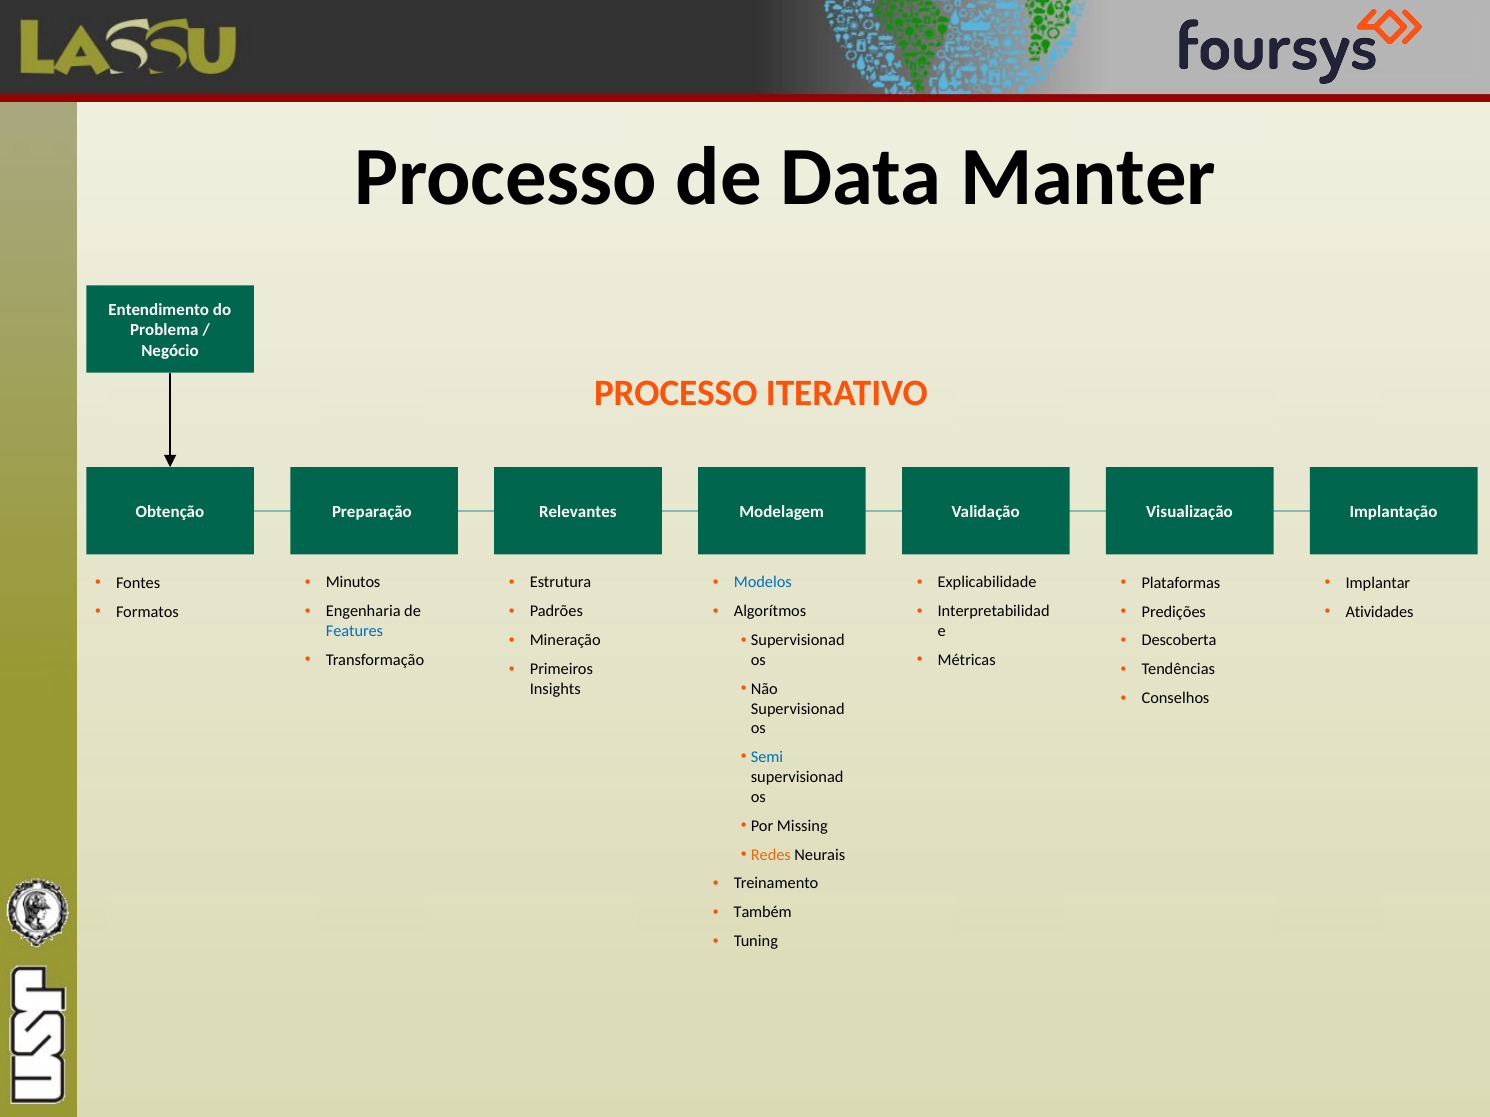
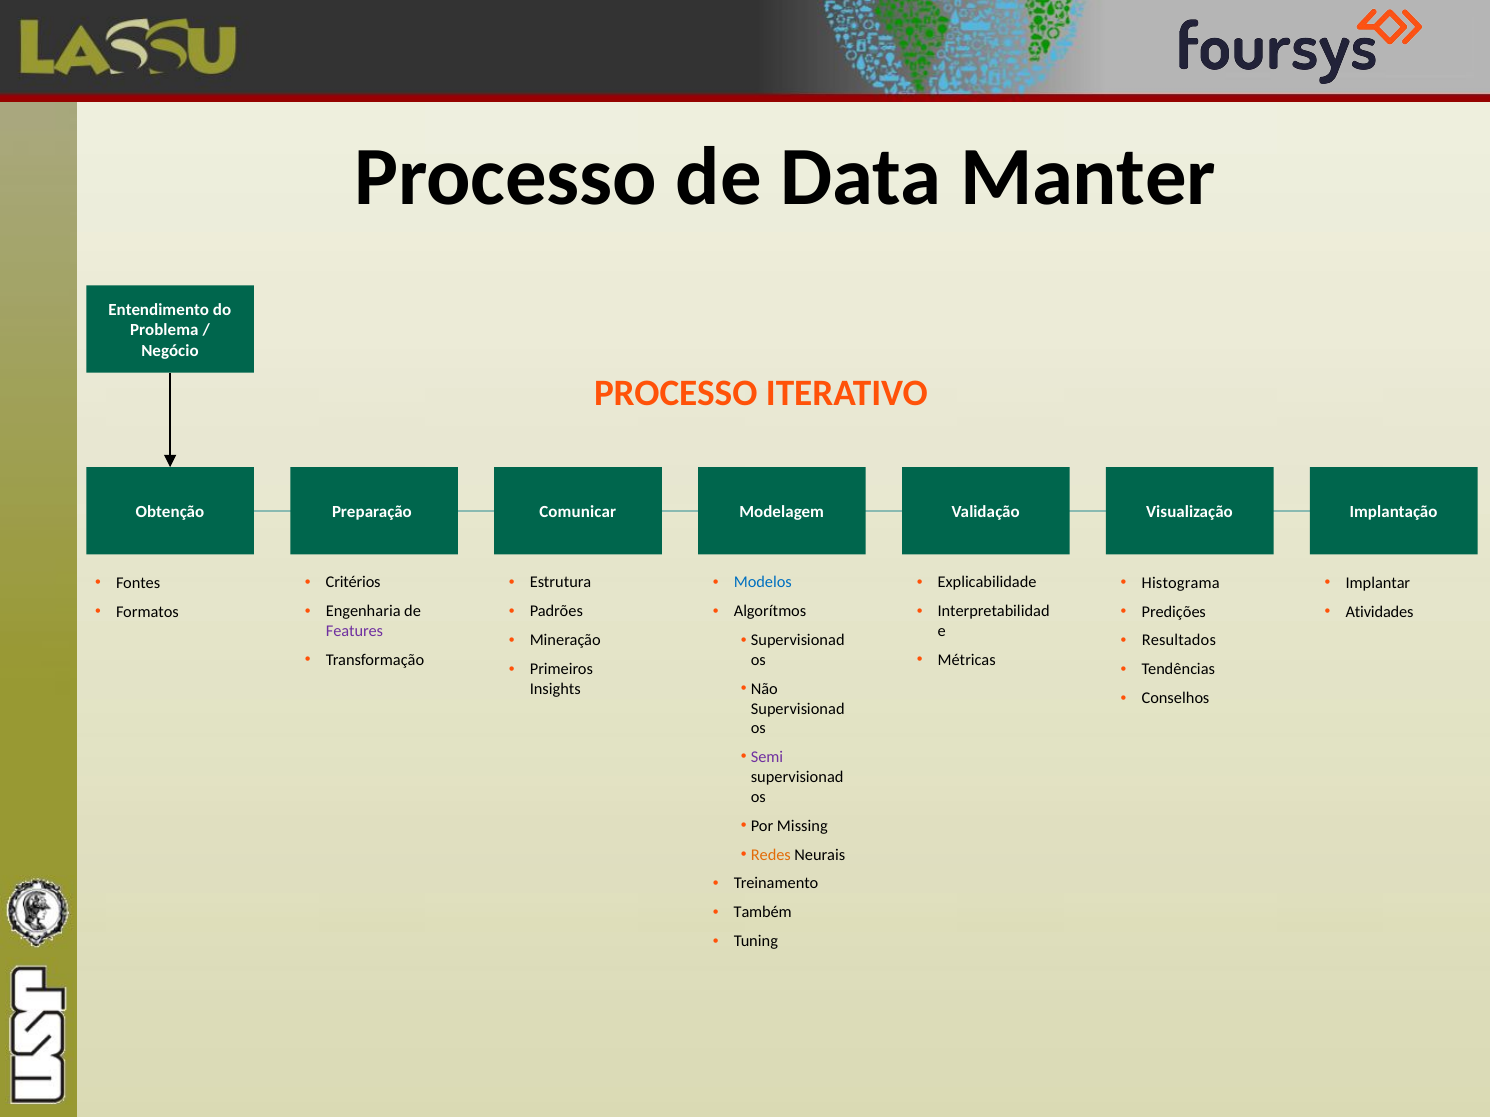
Relevantes: Relevantes -> Comunicar (578, 512)
Minutos: Minutos -> Critérios (353, 583)
Plataformas: Plataformas -> Histograma (1181, 583)
Features colour: blue -> purple (355, 631)
Descoberta: Descoberta -> Resultados (1179, 641)
Semi colour: blue -> purple (767, 758)
